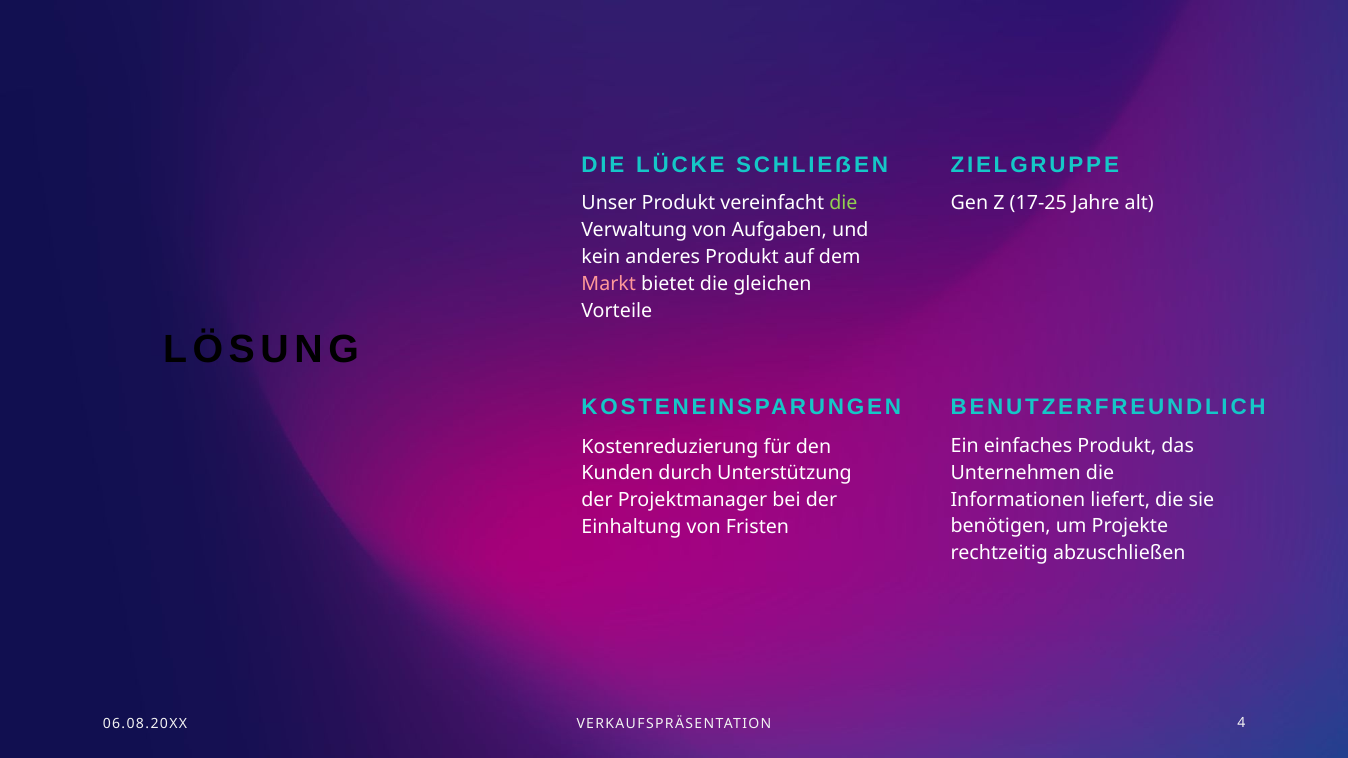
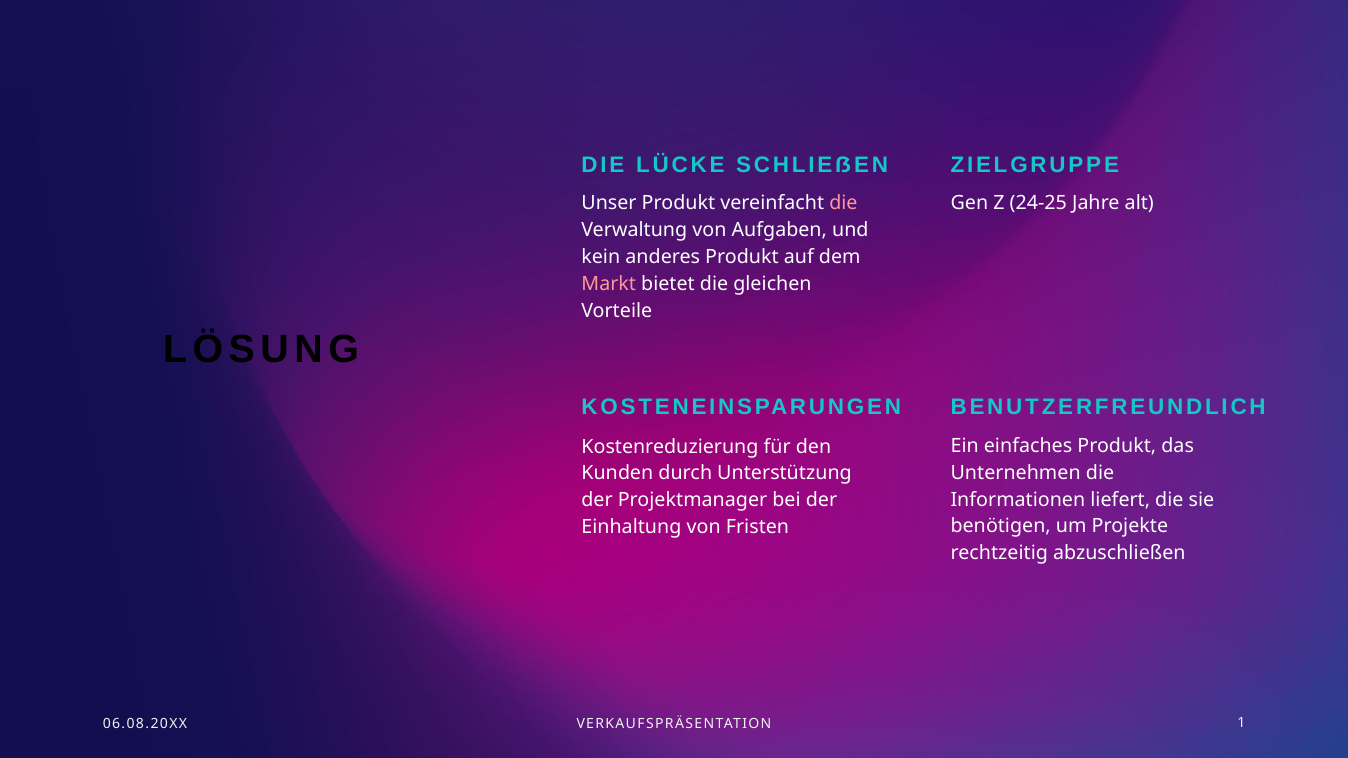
die colour: light green -> pink (843, 203)
17-25: 17-25 -> 24-25 (1038, 203)
4: 4 -> 1 (1241, 723)
